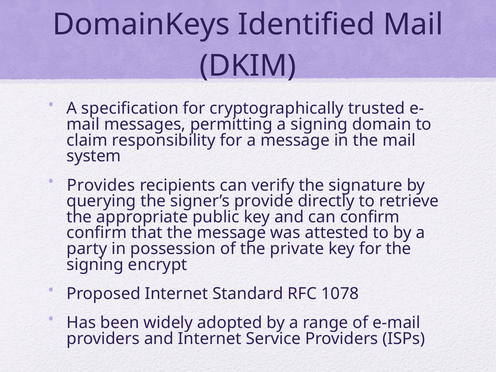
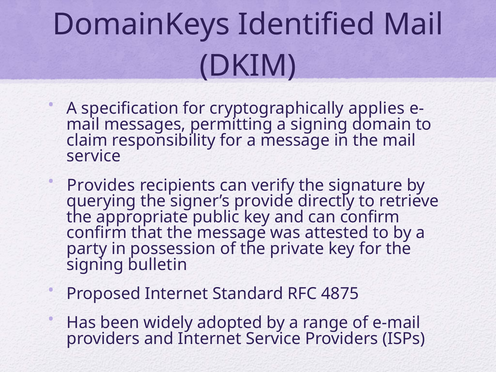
trusted: trusted -> applies (377, 108)
system: system -> service (94, 156)
encrypt: encrypt -> bulletin (158, 265)
1078: 1078 -> 4875 (340, 294)
